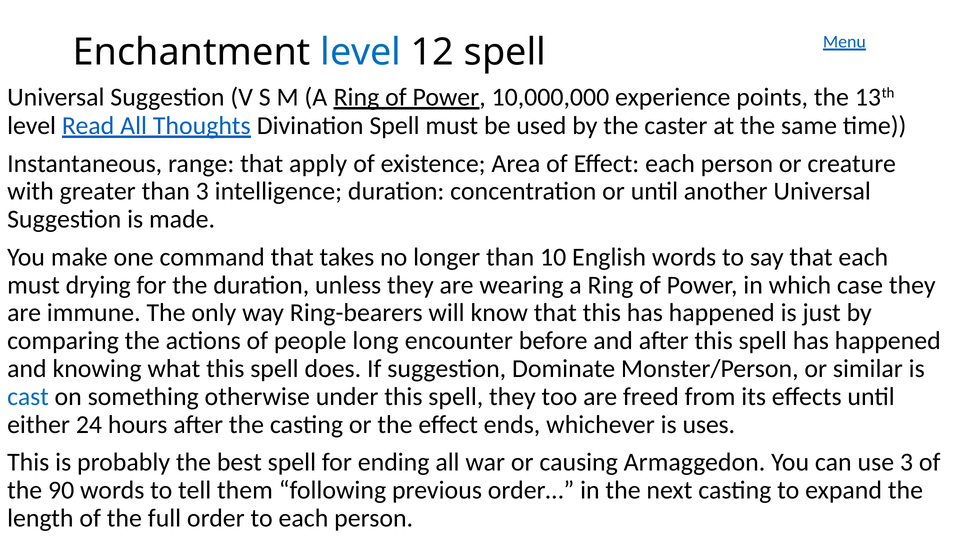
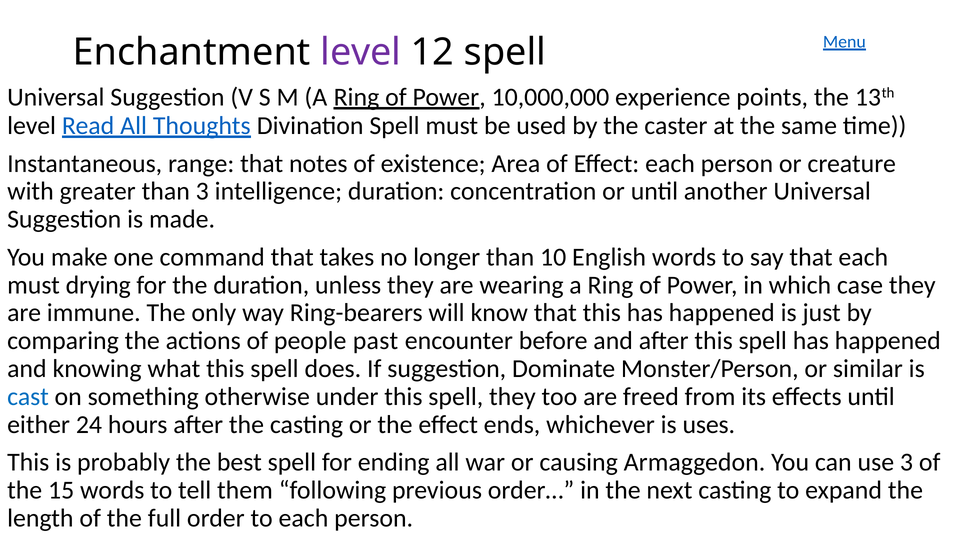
level colour: blue -> purple (361, 52)
apply: apply -> notes (318, 164)
long: long -> past (376, 341)
90: 90 -> 15 (61, 491)
